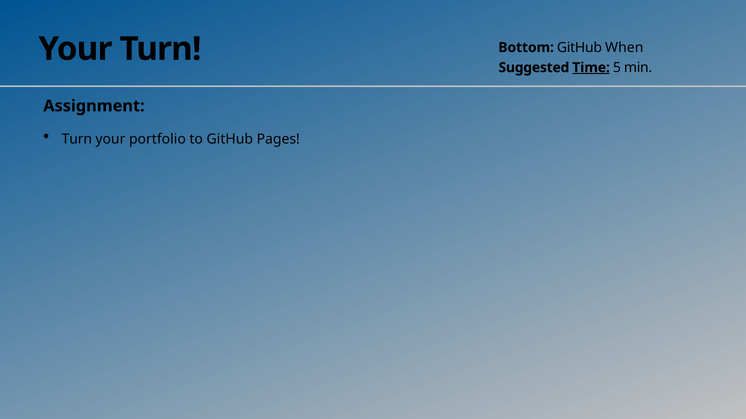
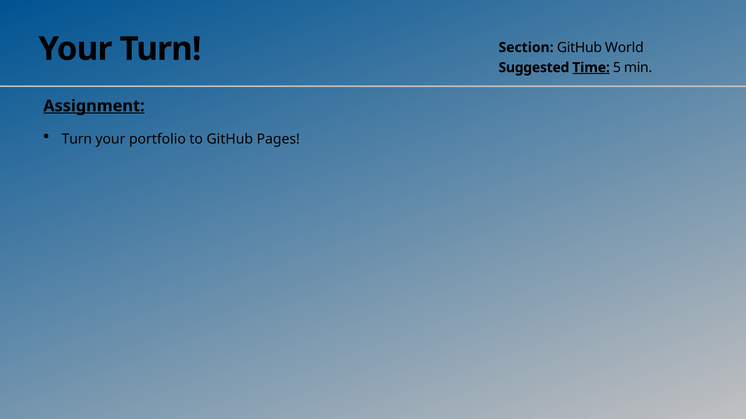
Bottom: Bottom -> Section (526, 48)
When: When -> World (624, 48)
Assignment underline: none -> present (94, 106)
